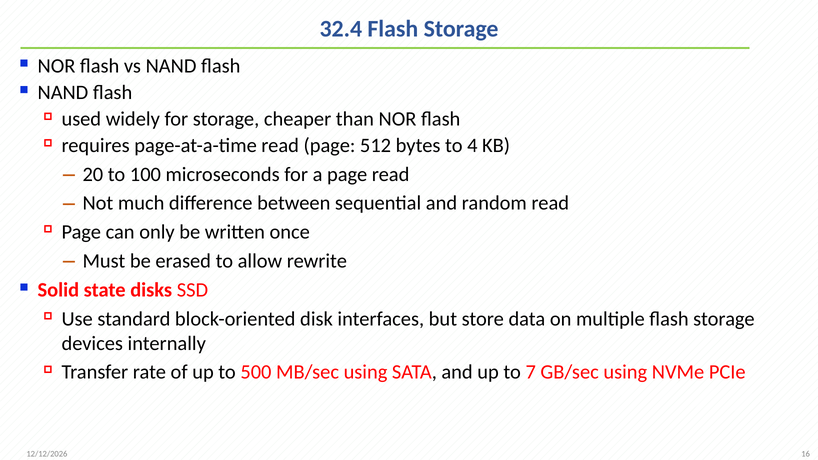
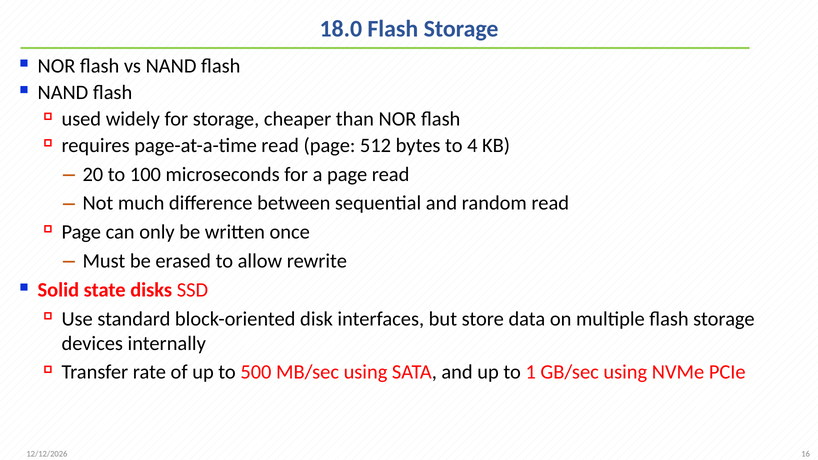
32.4: 32.4 -> 18.0 (341, 29)
7: 7 -> 1 (531, 372)
